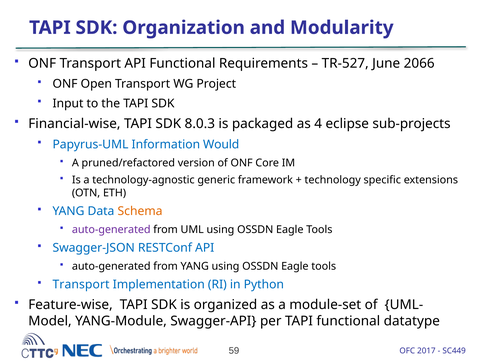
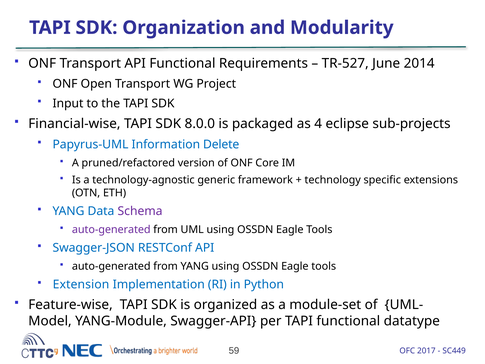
2066: 2066 -> 2014 (419, 63)
8.0.3: 8.0.3 -> 8.0.0 (200, 124)
Would: Would -> Delete (221, 144)
Schema colour: orange -> purple (140, 211)
Transport: Transport -> Extension (81, 284)
